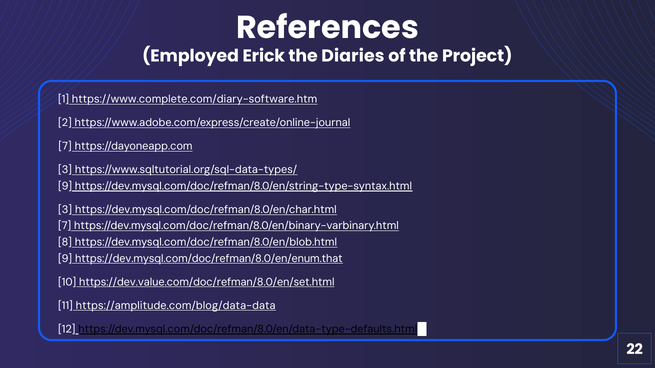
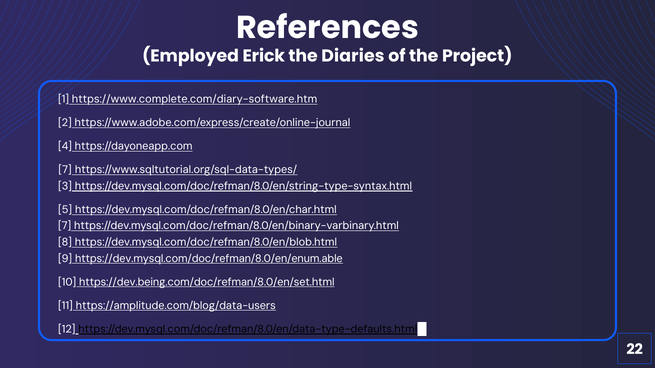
7: 7 -> 4 (65, 146)
3: 3 -> 7 (65, 170)
9: 9 -> 3 (65, 186)
3: 3 -> 5 (65, 210)
https://dev.mysql.com/doc/refman/8.0/en/enum.that: https://dev.mysql.com/doc/refman/8.0/en/enum.that -> https://dev.mysql.com/doc/refman/8.0/en/enum.able (209, 259)
https://dev.value.com/doc/refman/8.0/en/set.html: https://dev.value.com/doc/refman/8.0/en/set.html -> https://dev.being.com/doc/refman/8.0/en/set.html (207, 282)
https://amplitude.com/blog/data-data: https://amplitude.com/blog/data-data -> https://amplitude.com/blog/data-users (176, 306)
